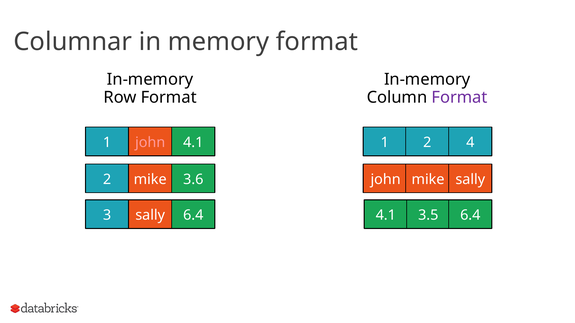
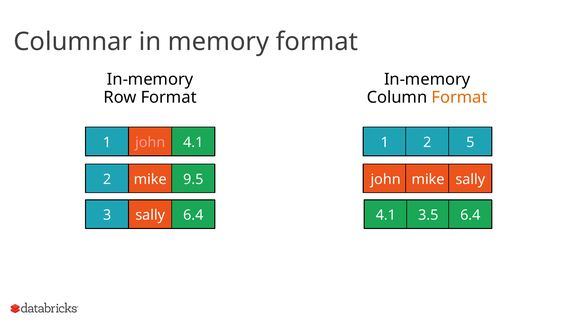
Format colour: purple -> orange (460, 97)
4: 4 -> 5 (470, 143)
3.6: 3.6 -> 9.5 (193, 180)
